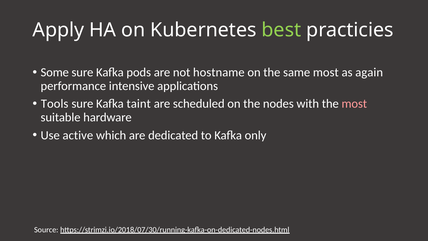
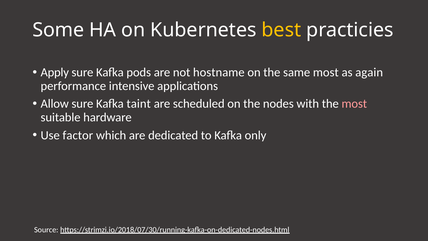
Apply: Apply -> Some (58, 30)
best colour: light green -> yellow (281, 30)
Some: Some -> Apply (55, 72)
Tools: Tools -> Allow (55, 104)
active: active -> factor (78, 135)
